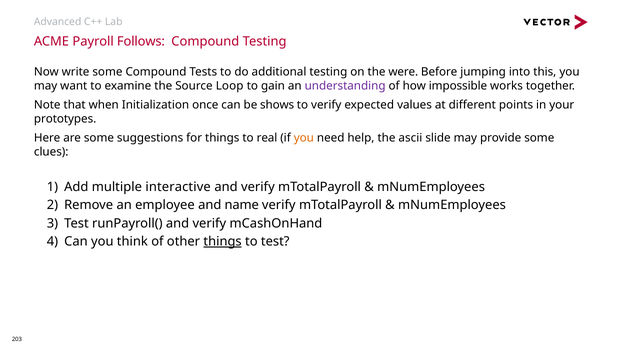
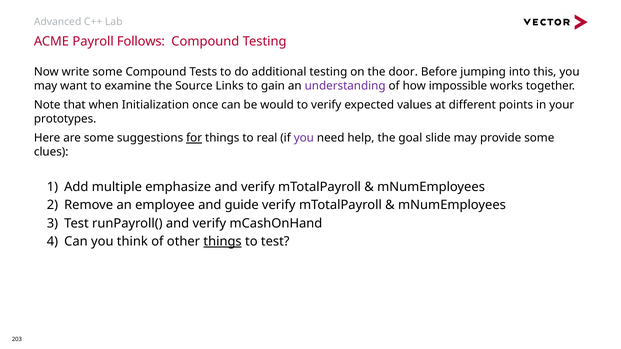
were: were -> door (403, 72)
Loop: Loop -> Links (230, 86)
shows: shows -> would (277, 105)
for underline: none -> present (194, 138)
you colour: orange -> purple (304, 138)
ascii: ascii -> goal (410, 138)
interactive: interactive -> emphasize (178, 187)
name: name -> guide (242, 205)
